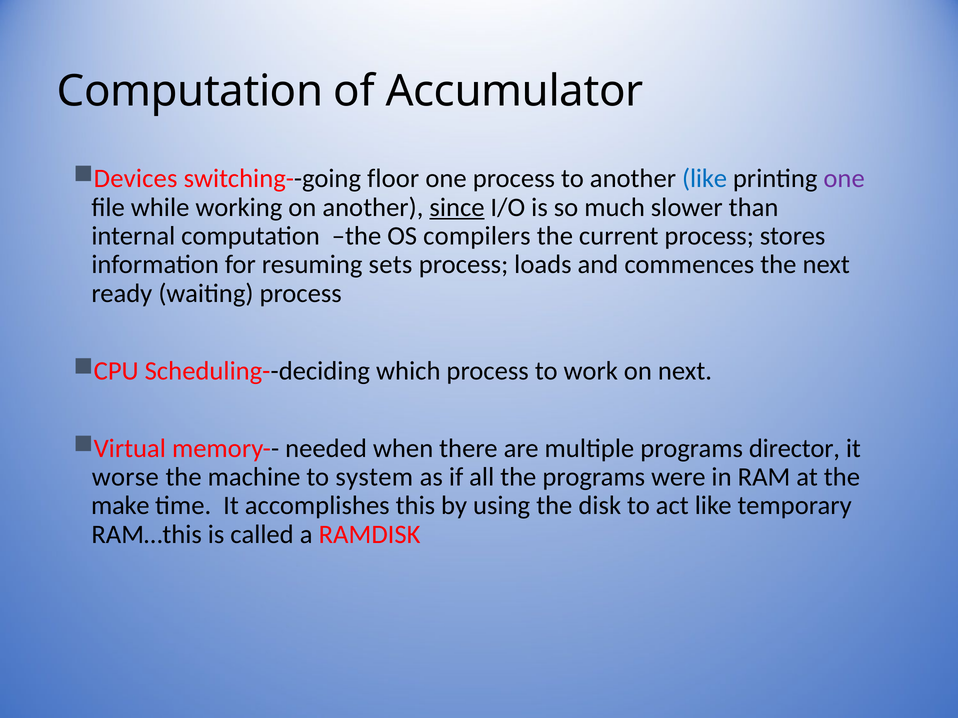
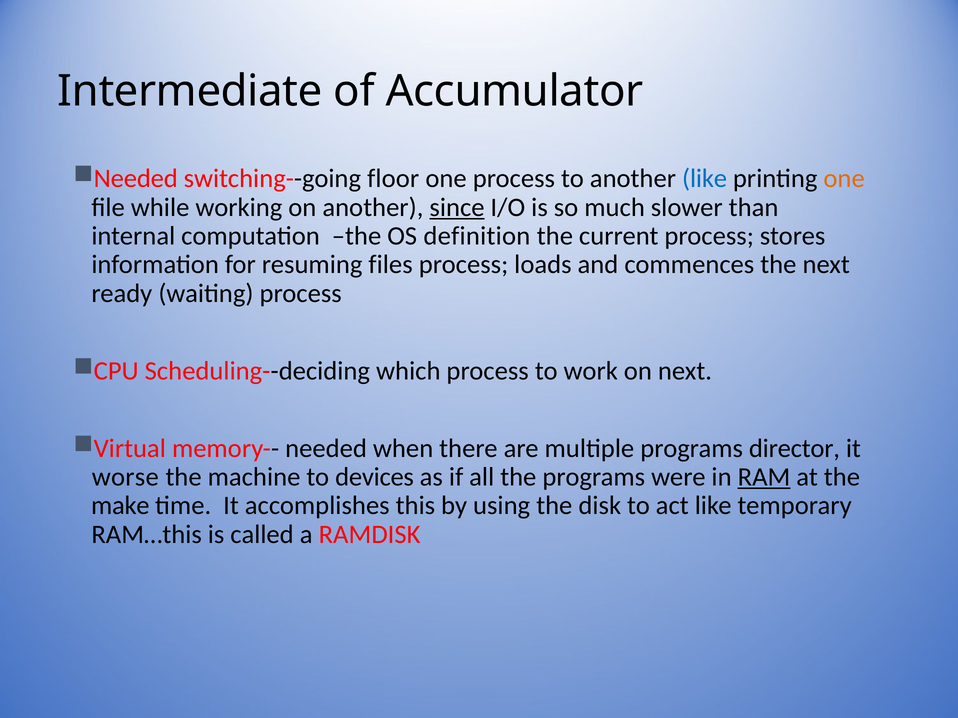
Computation: Computation -> Intermediate (190, 91)
Devices: Devices -> Needed (136, 179)
one colour: purple -> orange (844, 179)
compilers: compilers -> definition (477, 236)
sets: sets -> files (391, 265)
system: system -> devices (375, 477)
RAM underline: none -> present (764, 477)
